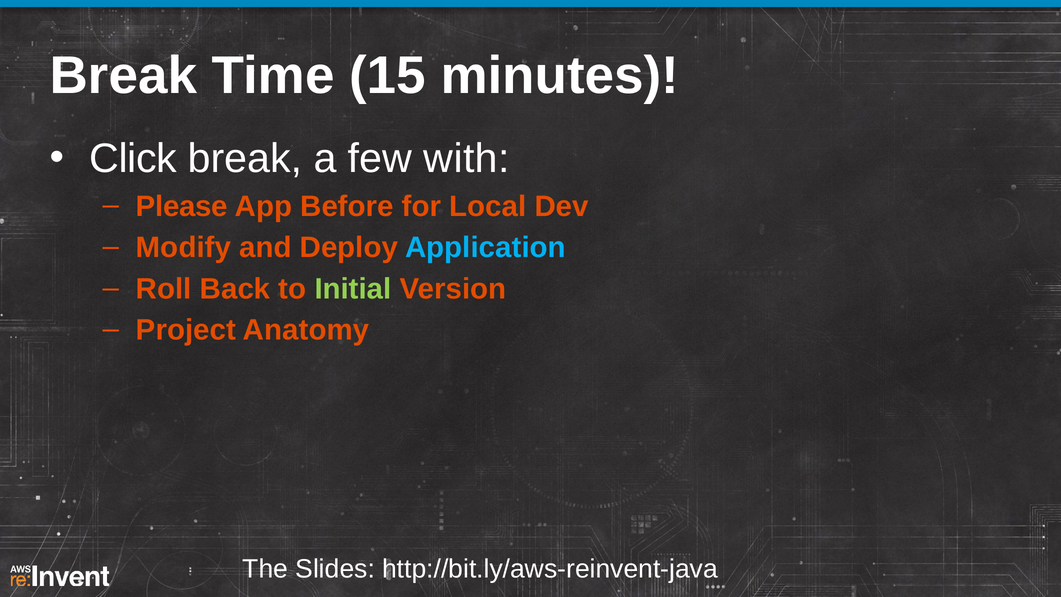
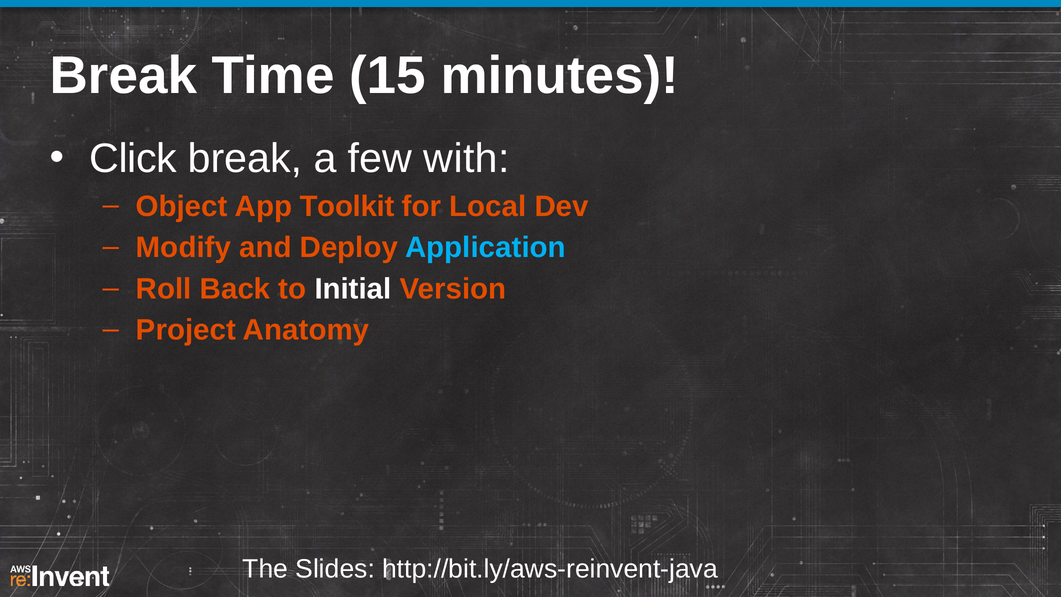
Please: Please -> Object (182, 206)
Before: Before -> Toolkit (347, 206)
Initial colour: light green -> white (353, 289)
